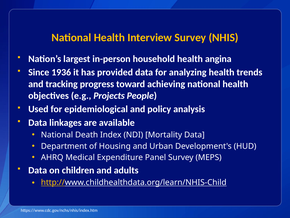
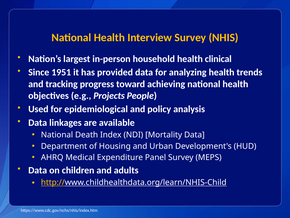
angina: angina -> clinical (218, 59)
1936: 1936 -> 1951 (61, 72)
